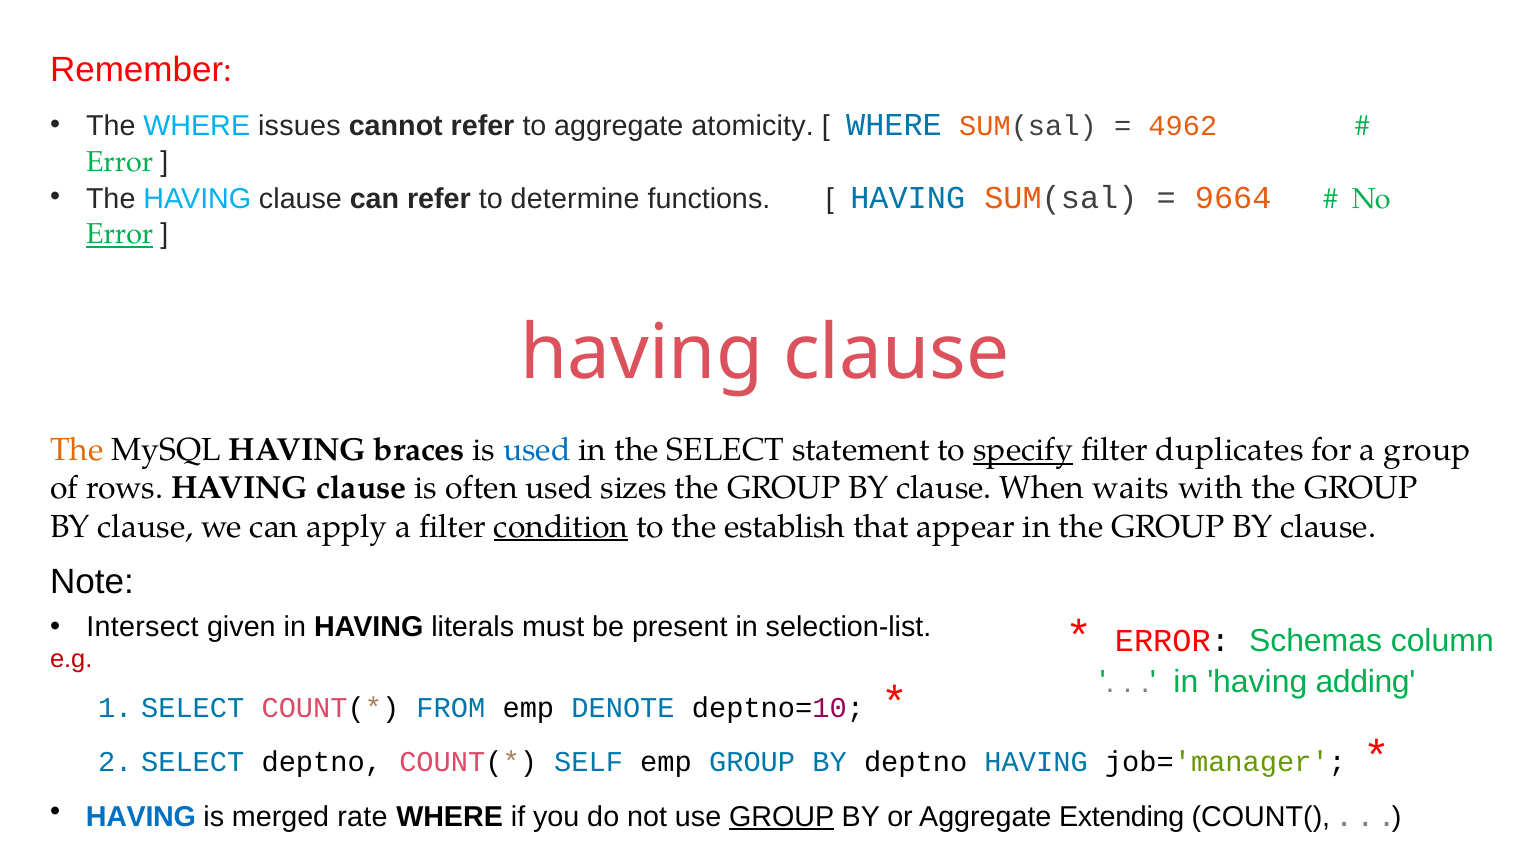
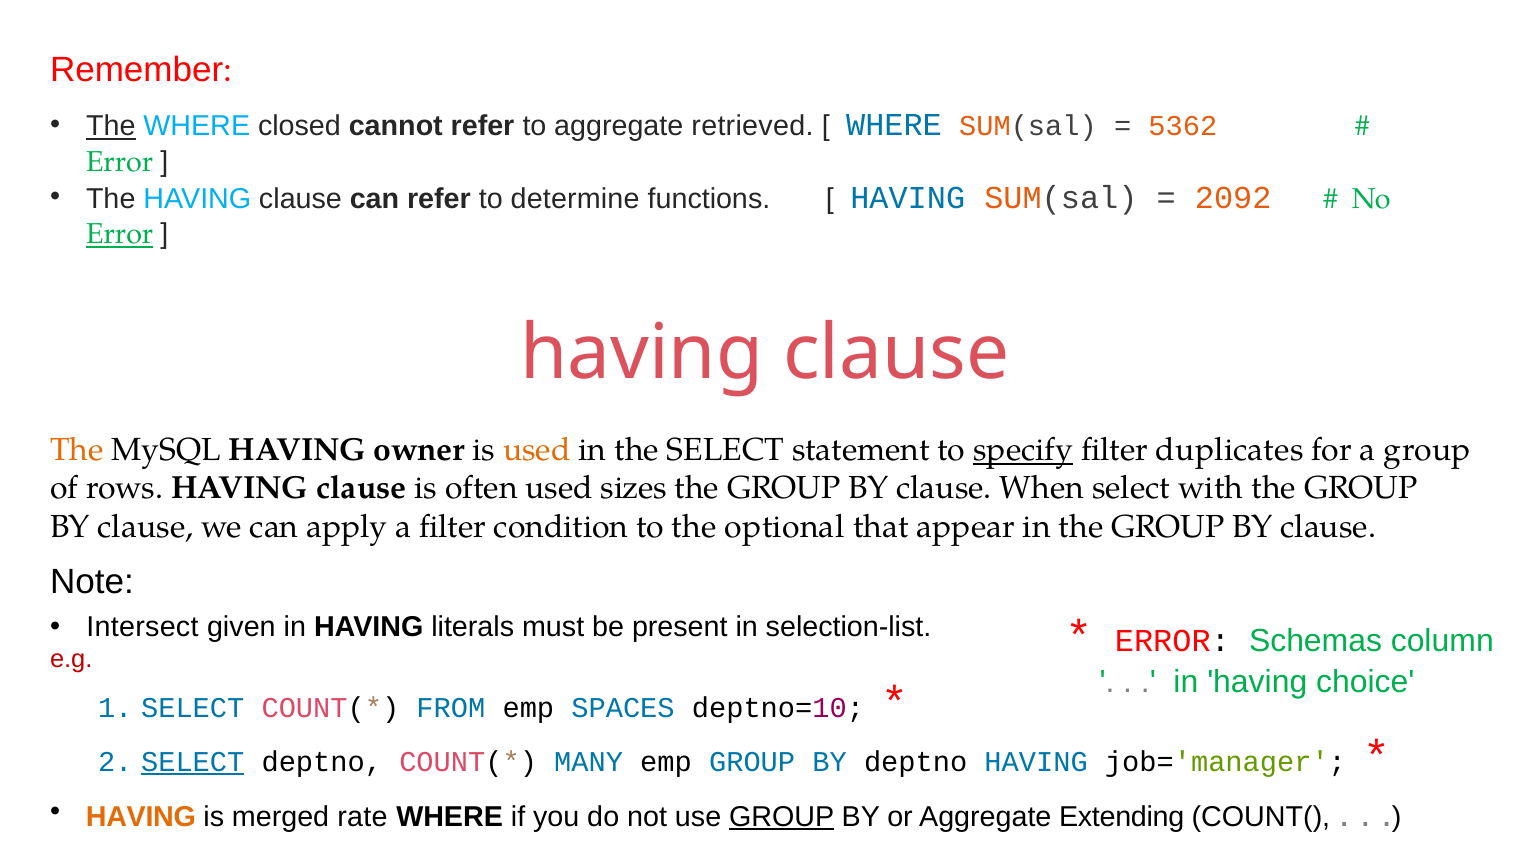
The underline: none -> present (111, 126)
issues: issues -> closed (299, 126)
atomicity: atomicity -> retrieved (752, 126)
4962: 4962 -> 5362 (1183, 126)
9664: 9664 -> 2092 (1233, 198)
braces: braces -> owner (419, 450)
used colour: blue -> orange (537, 450)
When waits: waits -> select (1131, 488)
condition underline: present -> none (561, 526)
establish: establish -> optional (785, 526)
adding: adding -> choice (1365, 682)
DENOTE: DENOTE -> SPACES (623, 708)
SELECT underline: none -> present (193, 762)
SELF: SELF -> MANY (589, 762)
HAVING colour: blue -> orange (141, 816)
